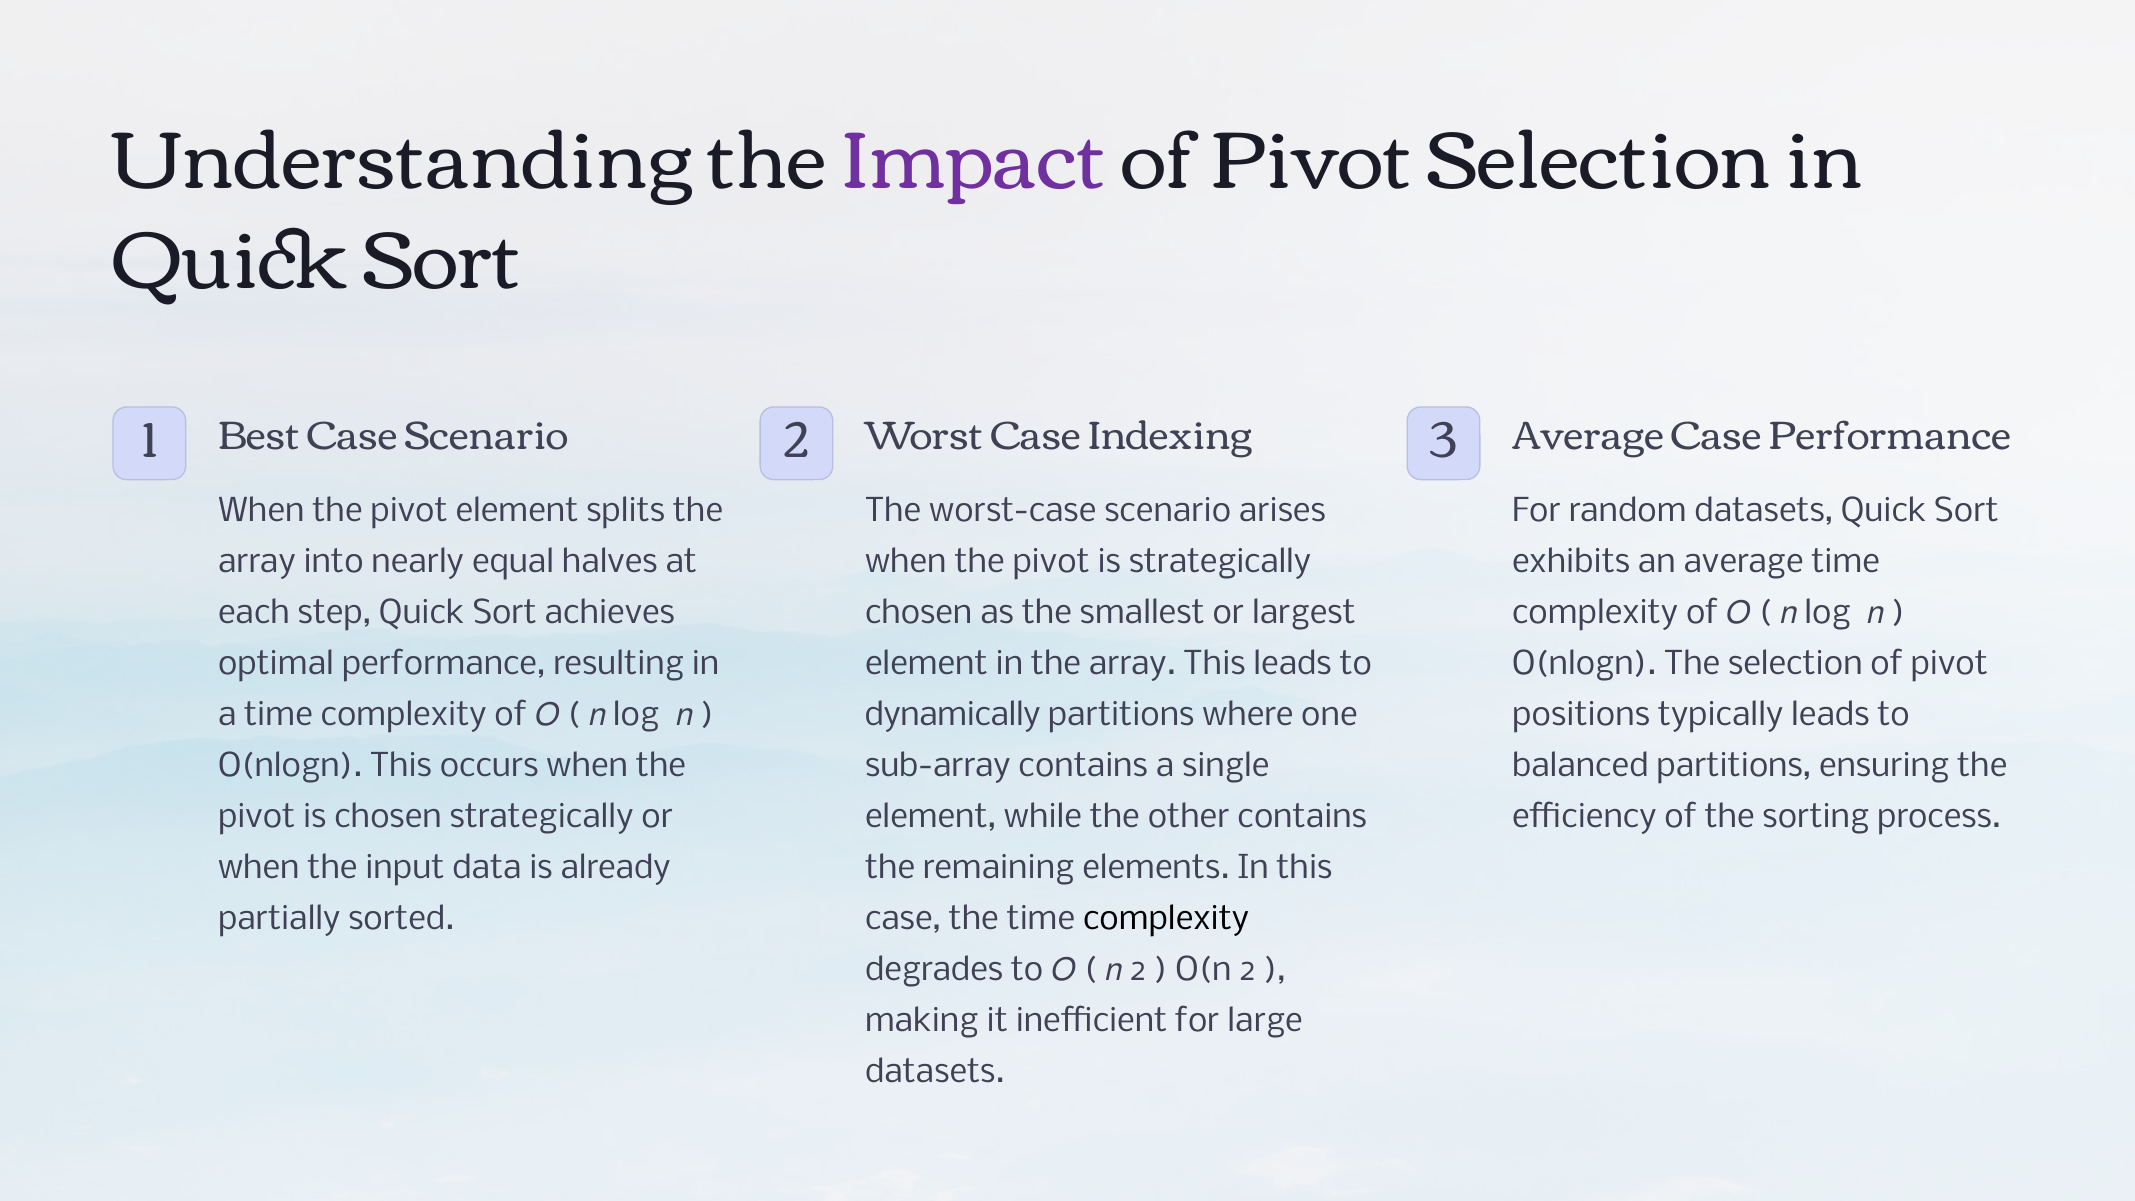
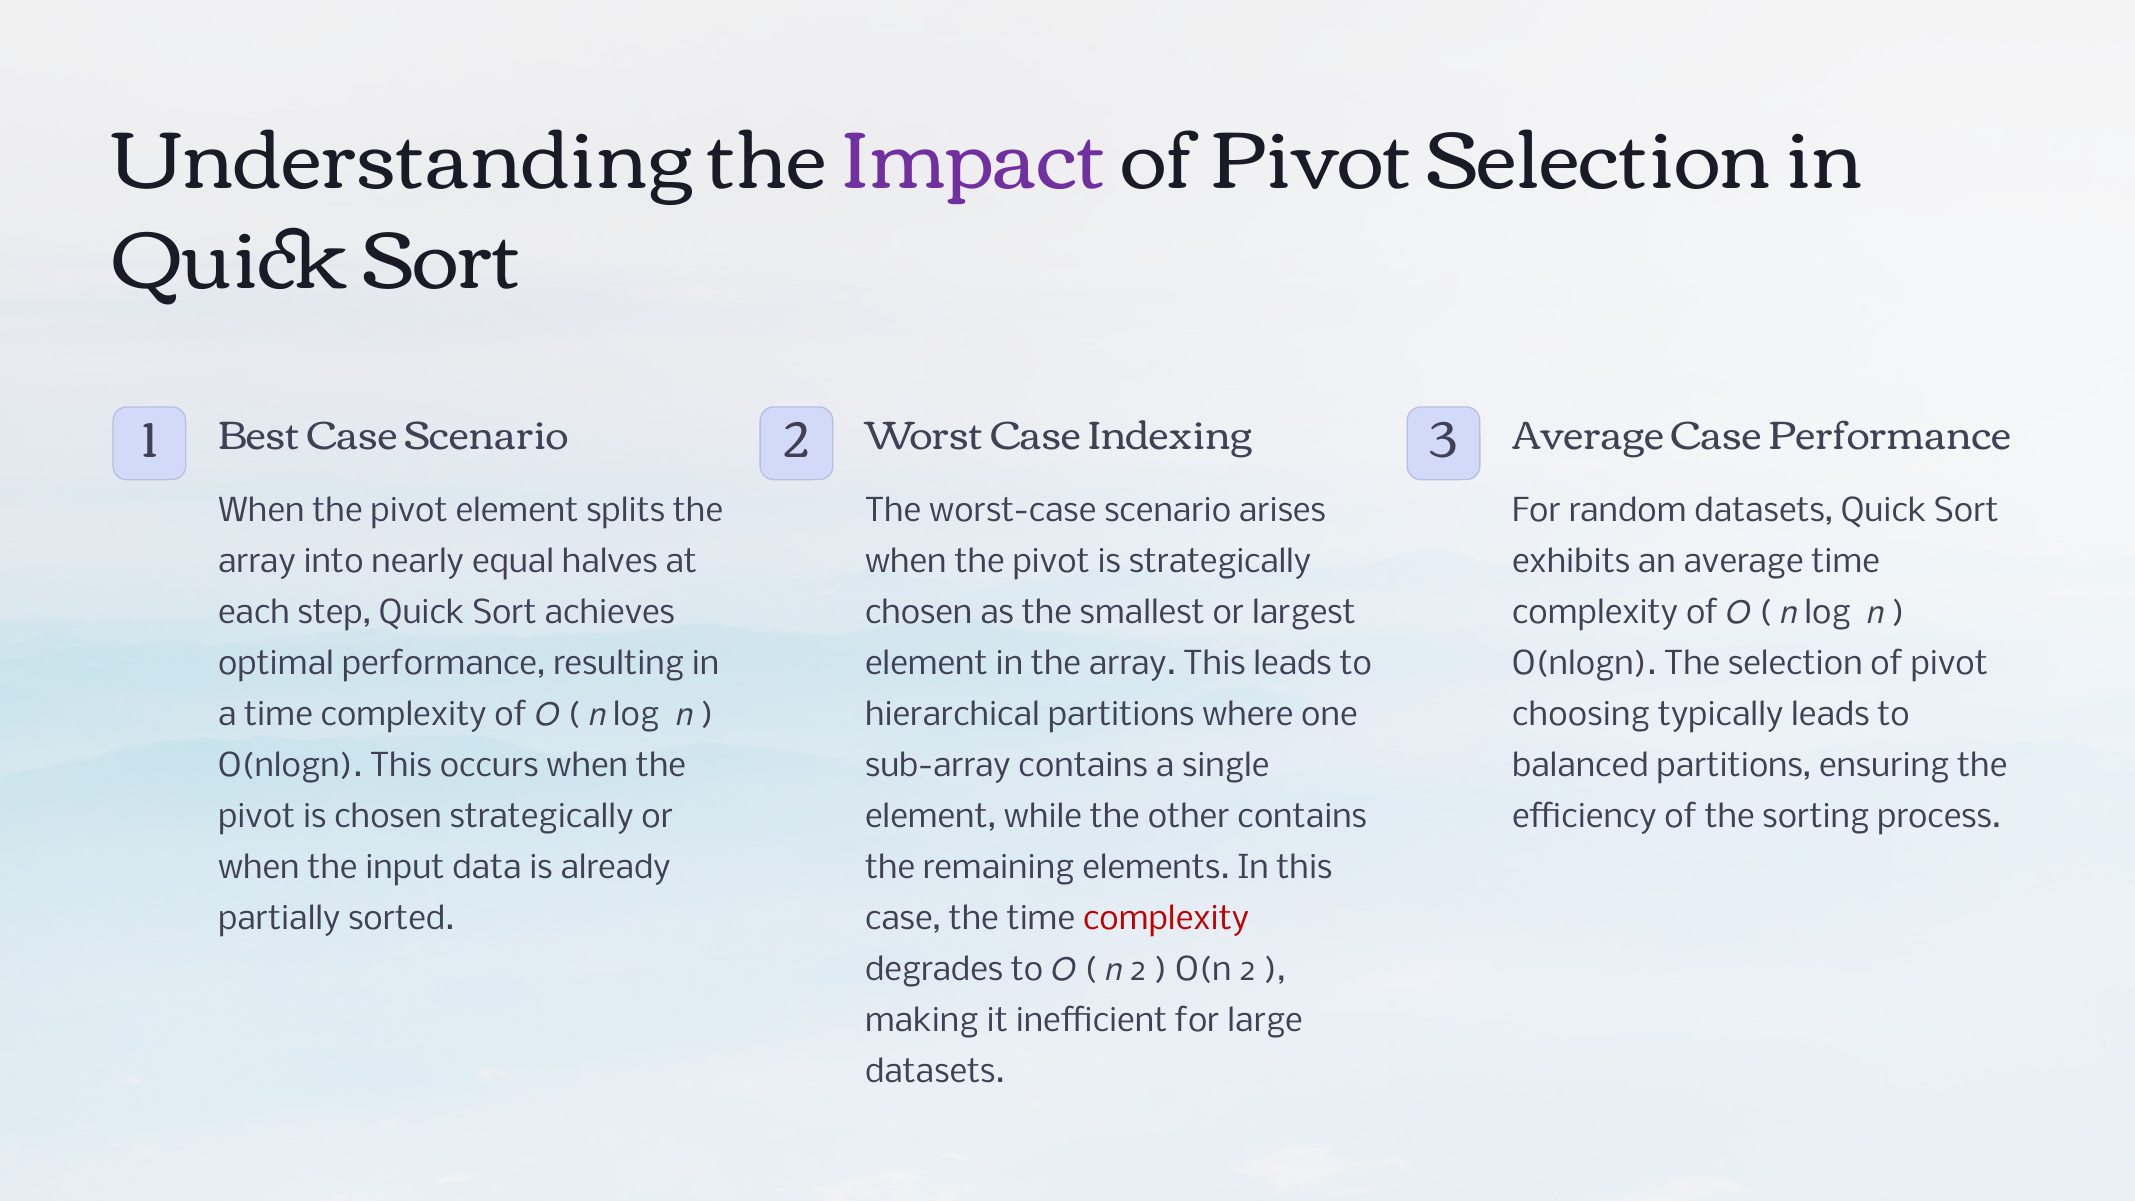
dynamically: dynamically -> hierarchical (952, 715)
positions: positions -> choosing (1581, 715)
complexity colour: black -> red (1166, 919)
